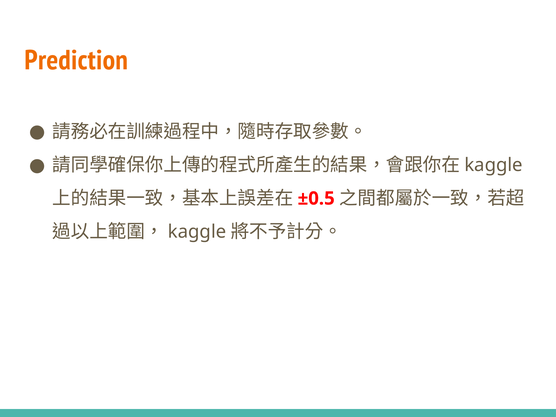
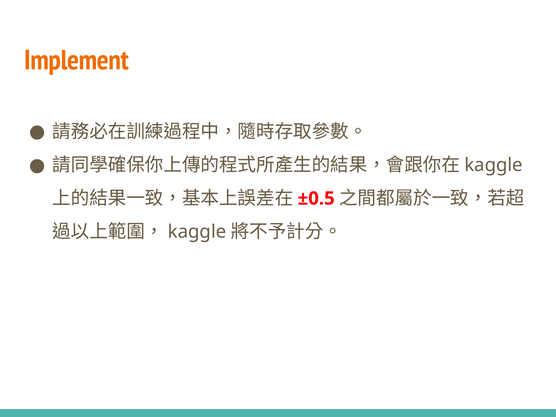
Prediction: Prediction -> Implement (76, 60)
